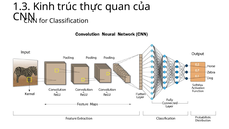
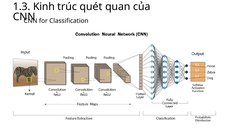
thực: thực -> quét (91, 7)
